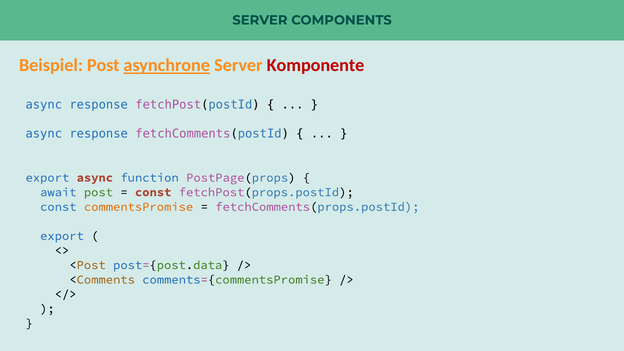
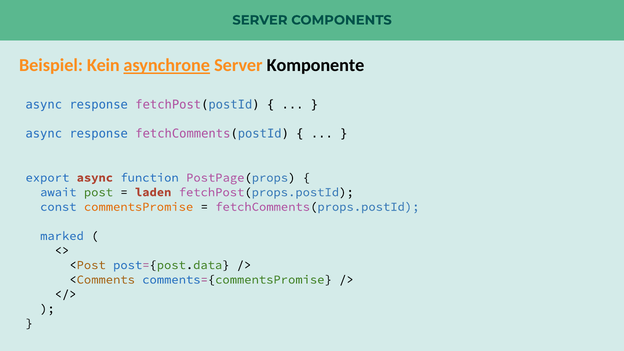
Beispiel Post: Post -> Kein (103, 65)
Komponente colour: red -> black (315, 65)
const: const -> laden (153, 192)
export: export -> marked (62, 236)
